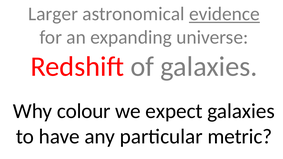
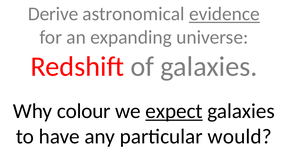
Larger: Larger -> Derive (53, 14)
expect underline: none -> present (174, 111)
metric: metric -> would (240, 137)
